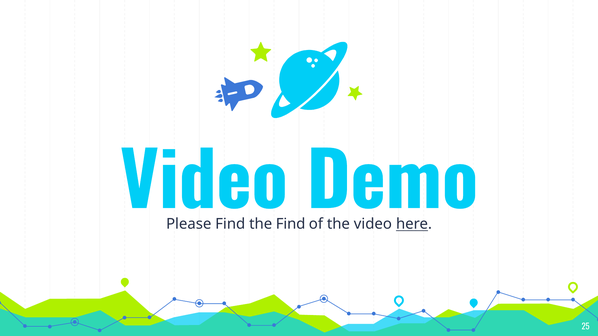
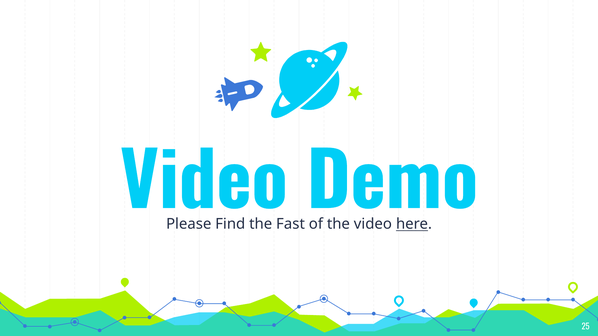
Find: Find -> Fast (290, 224)
